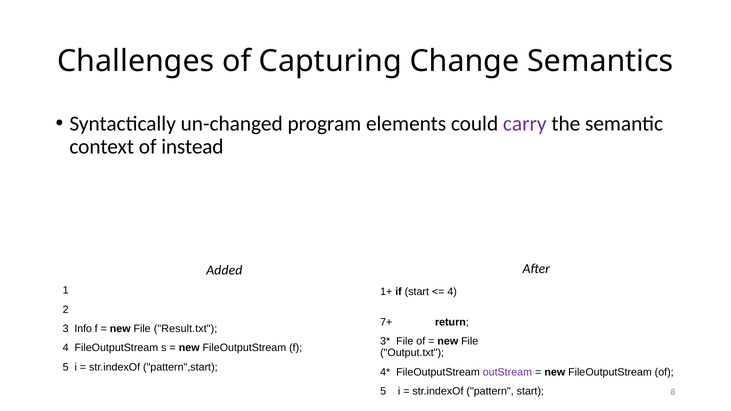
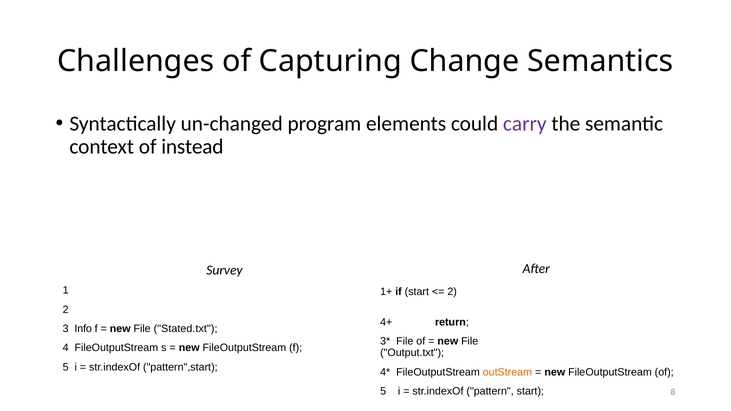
Added: Added -> Survey (224, 270)
4: 4 -> 2 (452, 292)
7+: 7+ -> 4+ (386, 322)
Result.txt: Result.txt -> Stated.txt (186, 329)
outStream colour: purple -> orange (507, 372)
